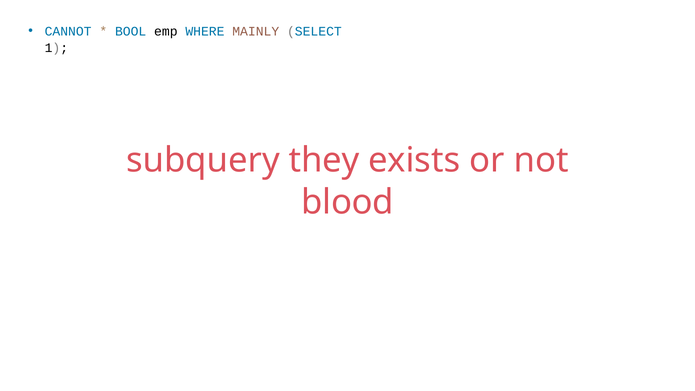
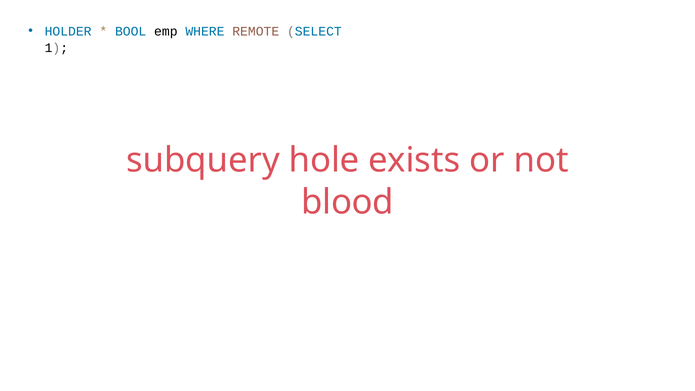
CANNOT: CANNOT -> HOLDER (68, 31)
MAINLY: MAINLY -> REMOTE (256, 31)
they: they -> hole (324, 160)
